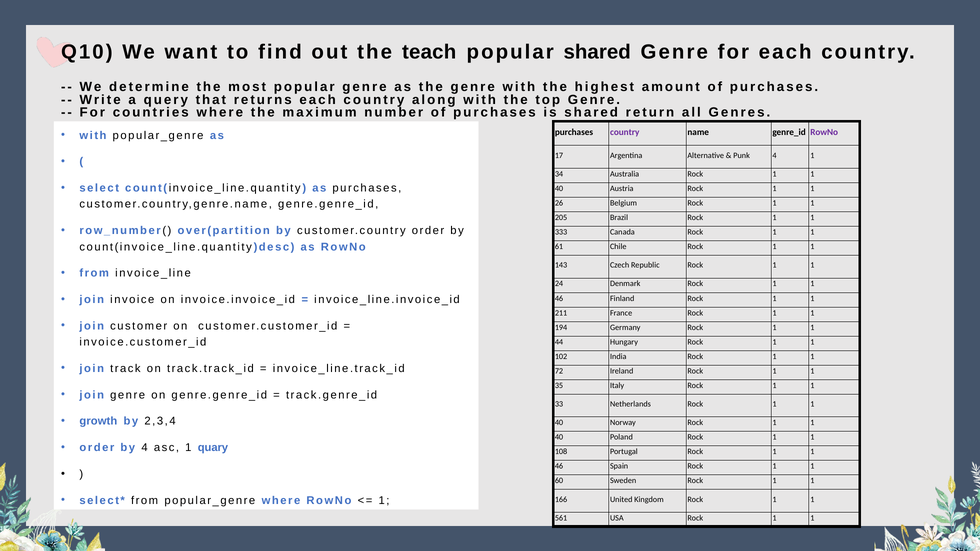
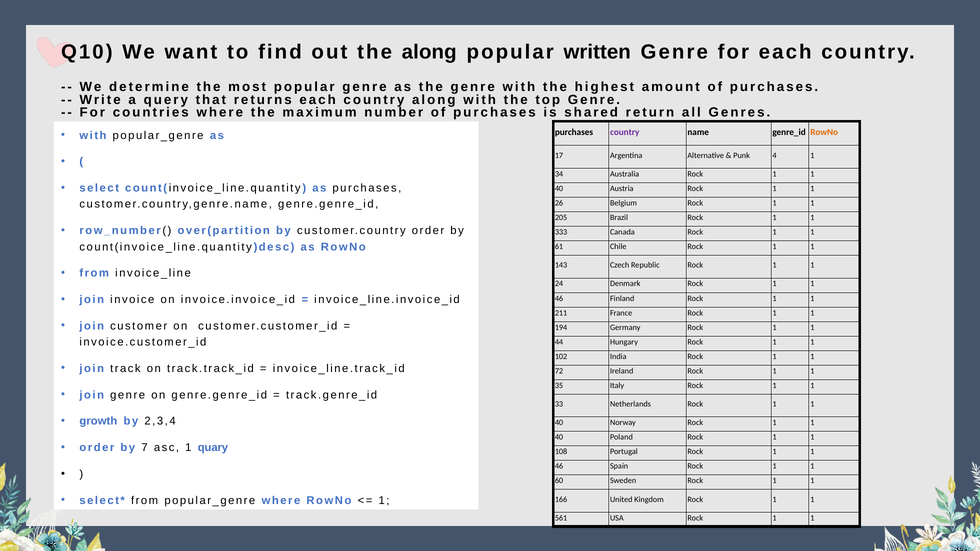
the teach: teach -> along (429, 52)
popular shared: shared -> written (597, 52)
RowNo colour: purple -> orange (824, 132)
by 4: 4 -> 7 (145, 448)
